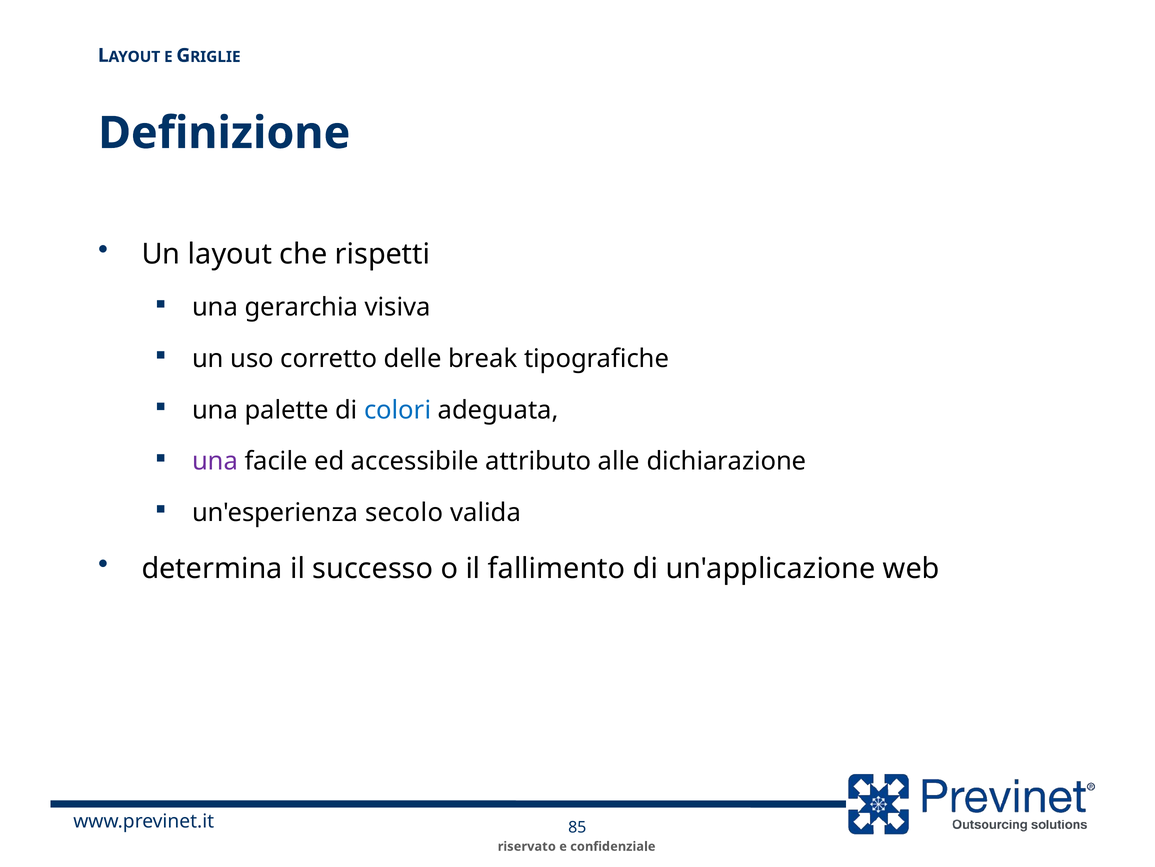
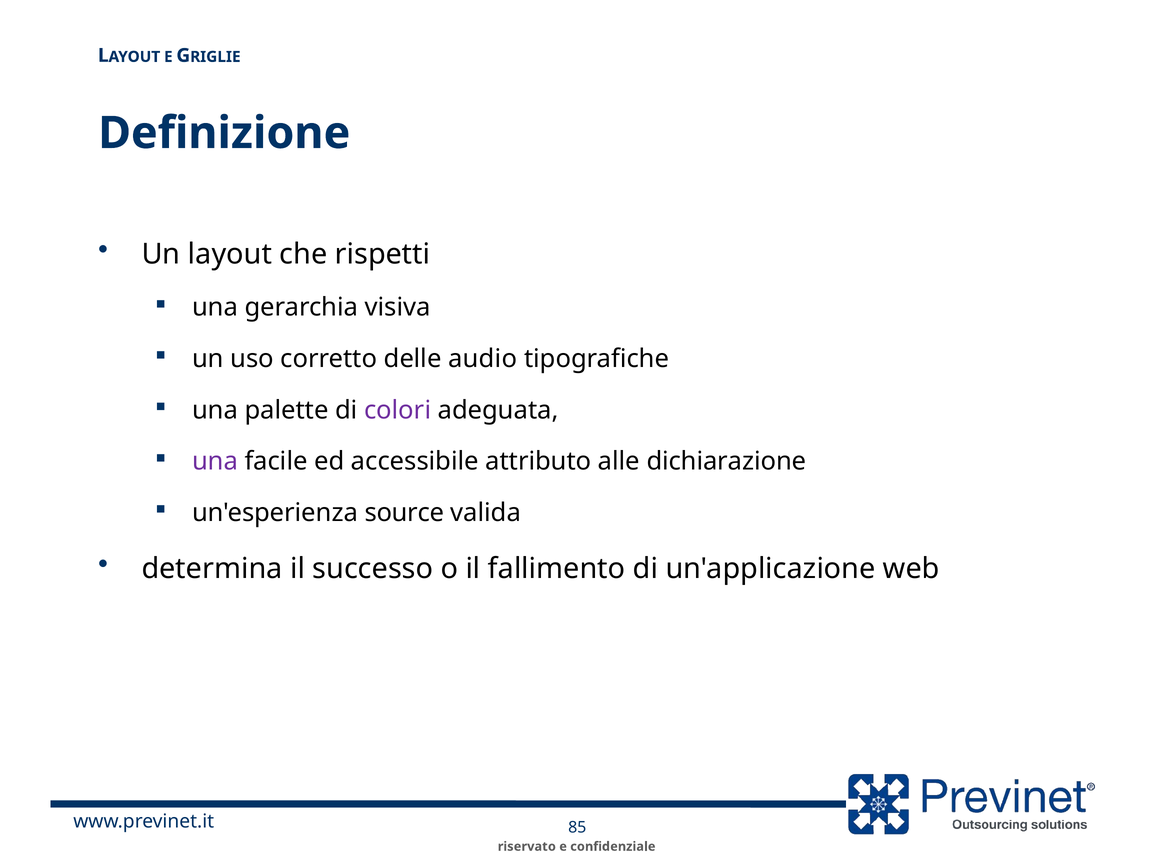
break: break -> audio (483, 358)
colori colour: blue -> purple (398, 410)
secolo: secolo -> source (404, 512)
